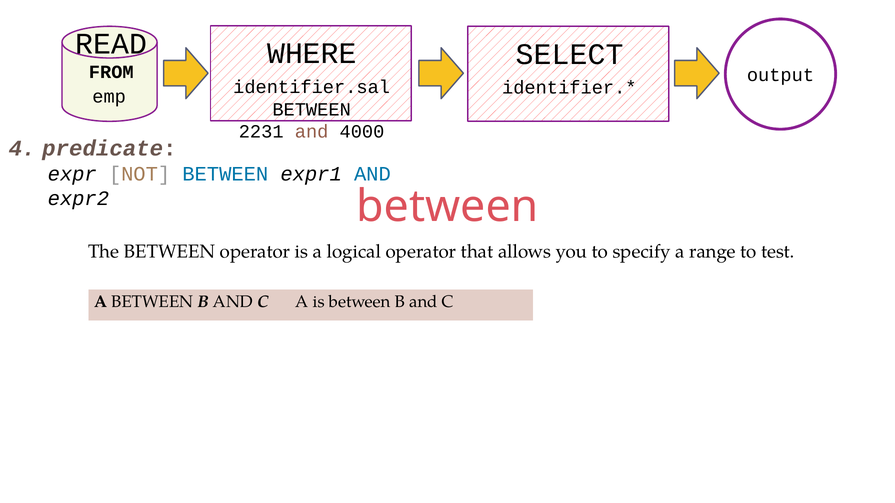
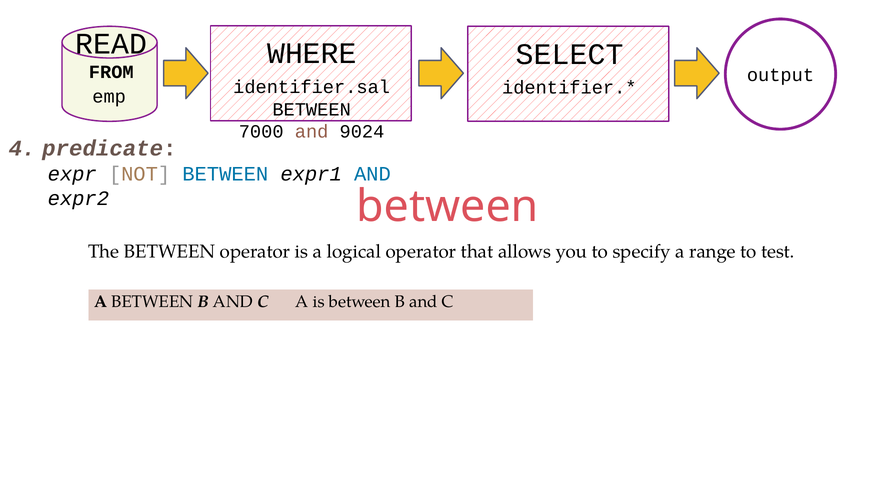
2231: 2231 -> 7000 (261, 132)
4000: 4000 -> 9024 (362, 132)
